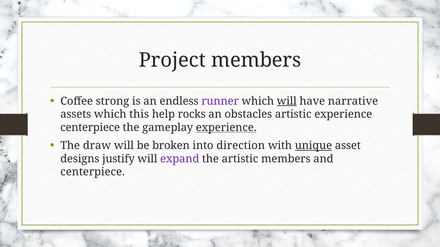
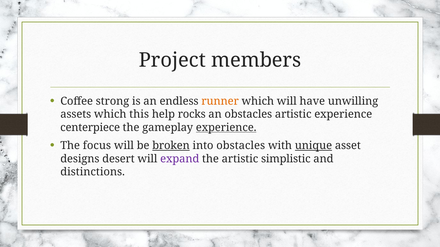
runner colour: purple -> orange (220, 101)
will underline: present -> none (287, 101)
narrative: narrative -> unwilling (353, 101)
draw: draw -> focus (97, 146)
broken underline: none -> present (171, 146)
into direction: direction -> obstacles (241, 146)
justify: justify -> desert (118, 159)
artistic members: members -> simplistic (286, 159)
centerpiece: centerpiece -> distinctions (93, 172)
